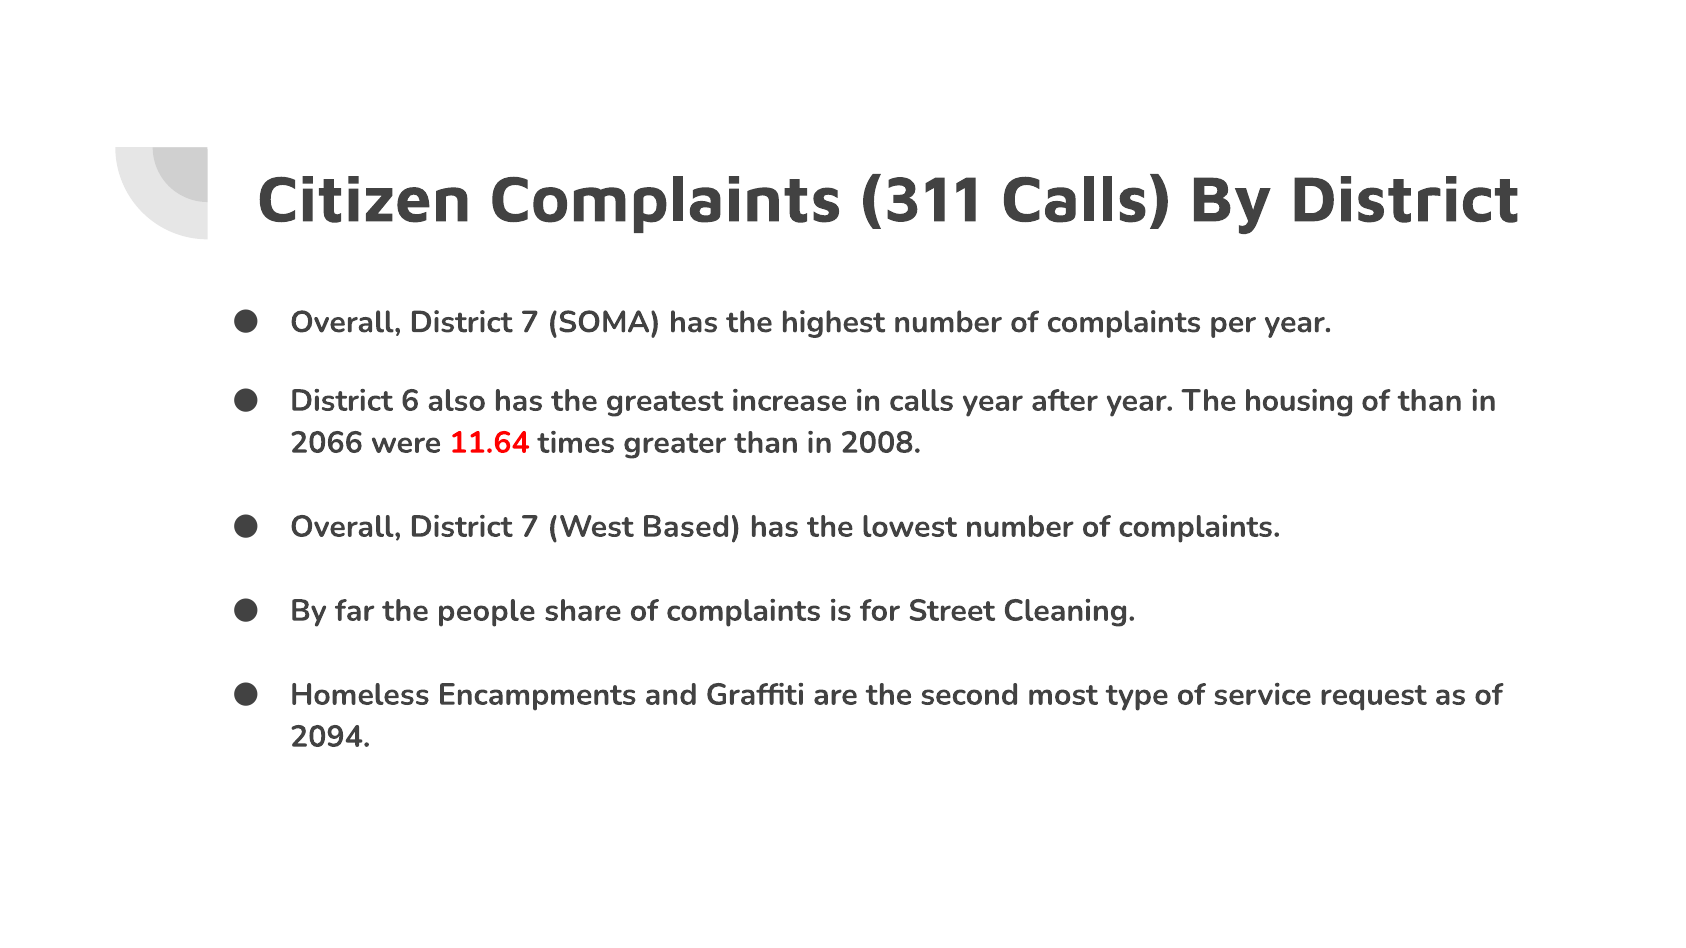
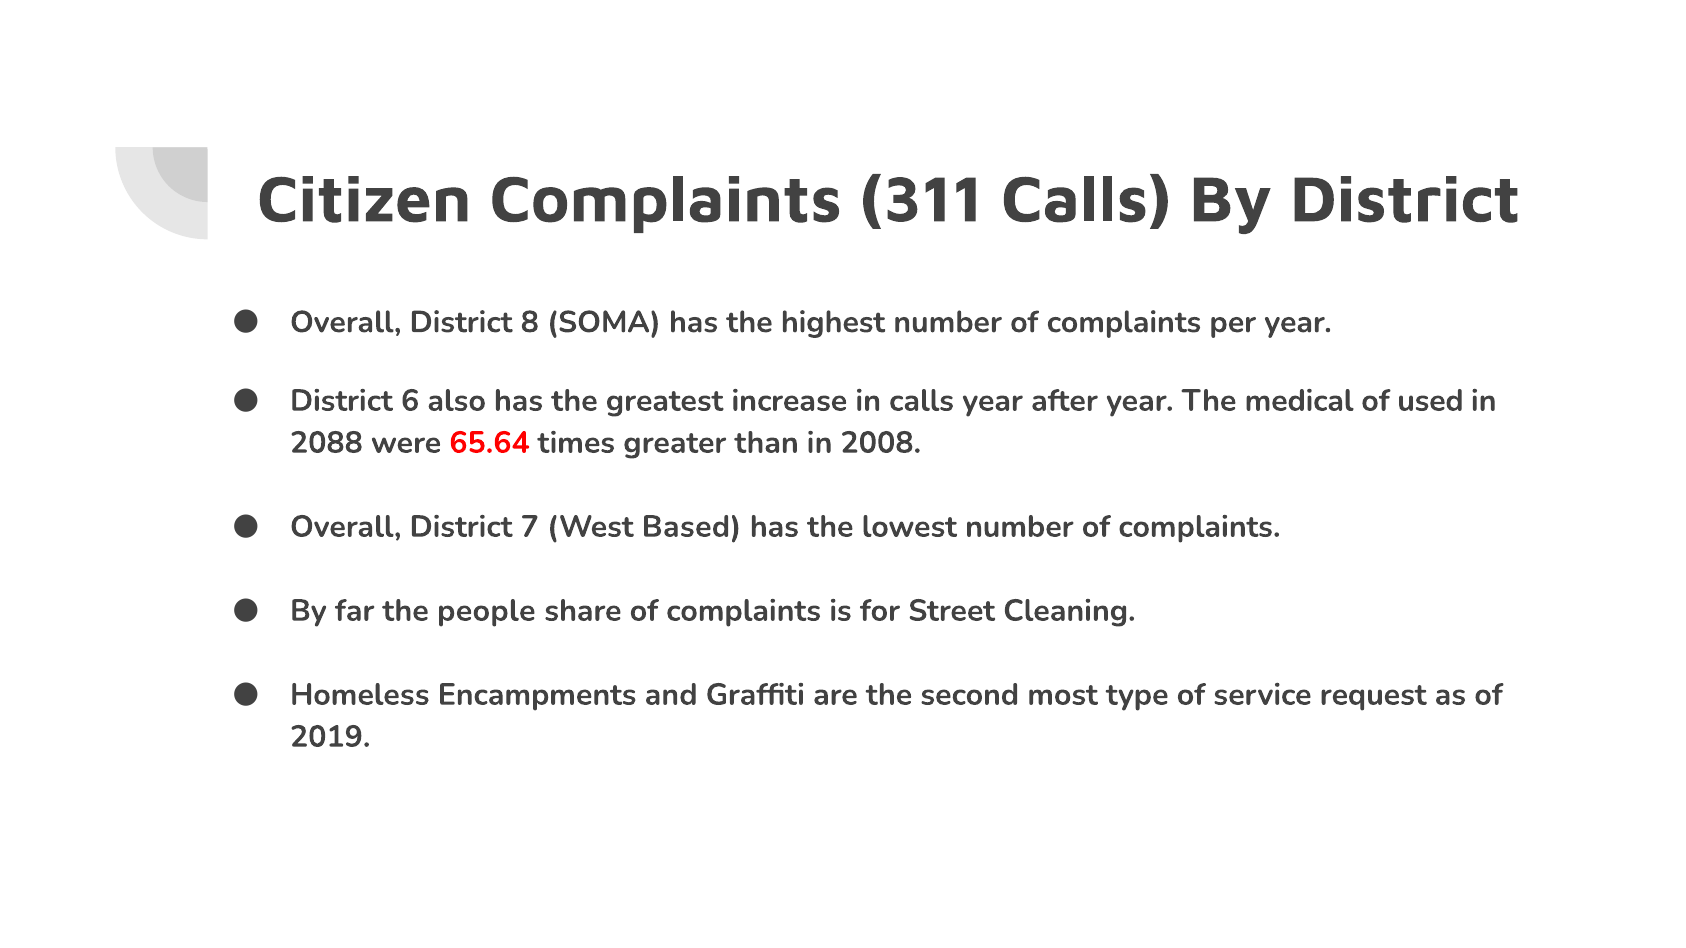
7: 7 -> 8 (530, 322)
housing: housing -> medical (1299, 401)
of than: than -> used (1430, 401)
2066: 2066 -> 2088 (326, 443)
11.64: 11.64 -> 65.64 (489, 443)
2094: 2094 -> 2019 (330, 737)
